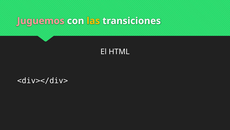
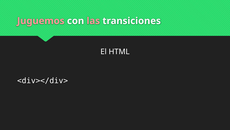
las colour: yellow -> pink (93, 21)
